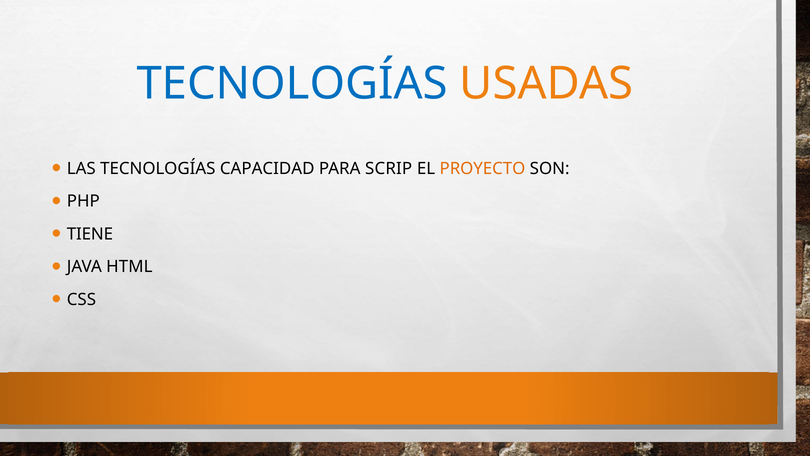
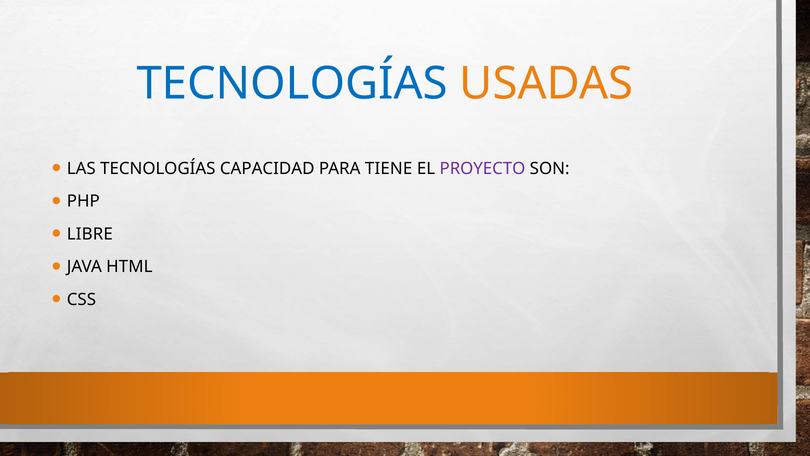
SCRIP: SCRIP -> TIENE (389, 168)
PROYECTO colour: orange -> purple (482, 168)
TIENE: TIENE -> LIBRE (90, 234)
